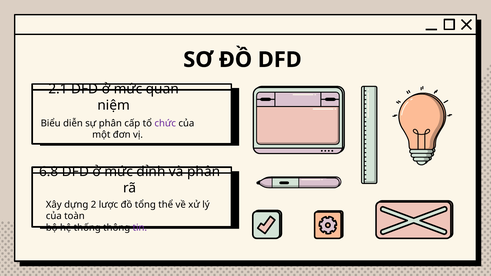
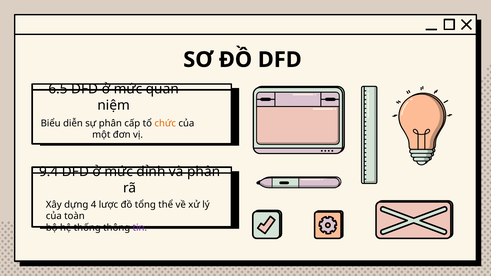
2.1: 2.1 -> 6.5 (58, 89)
chức colour: purple -> orange (165, 123)
6.8: 6.8 -> 9.4 (49, 172)
2: 2 -> 4 (93, 205)
